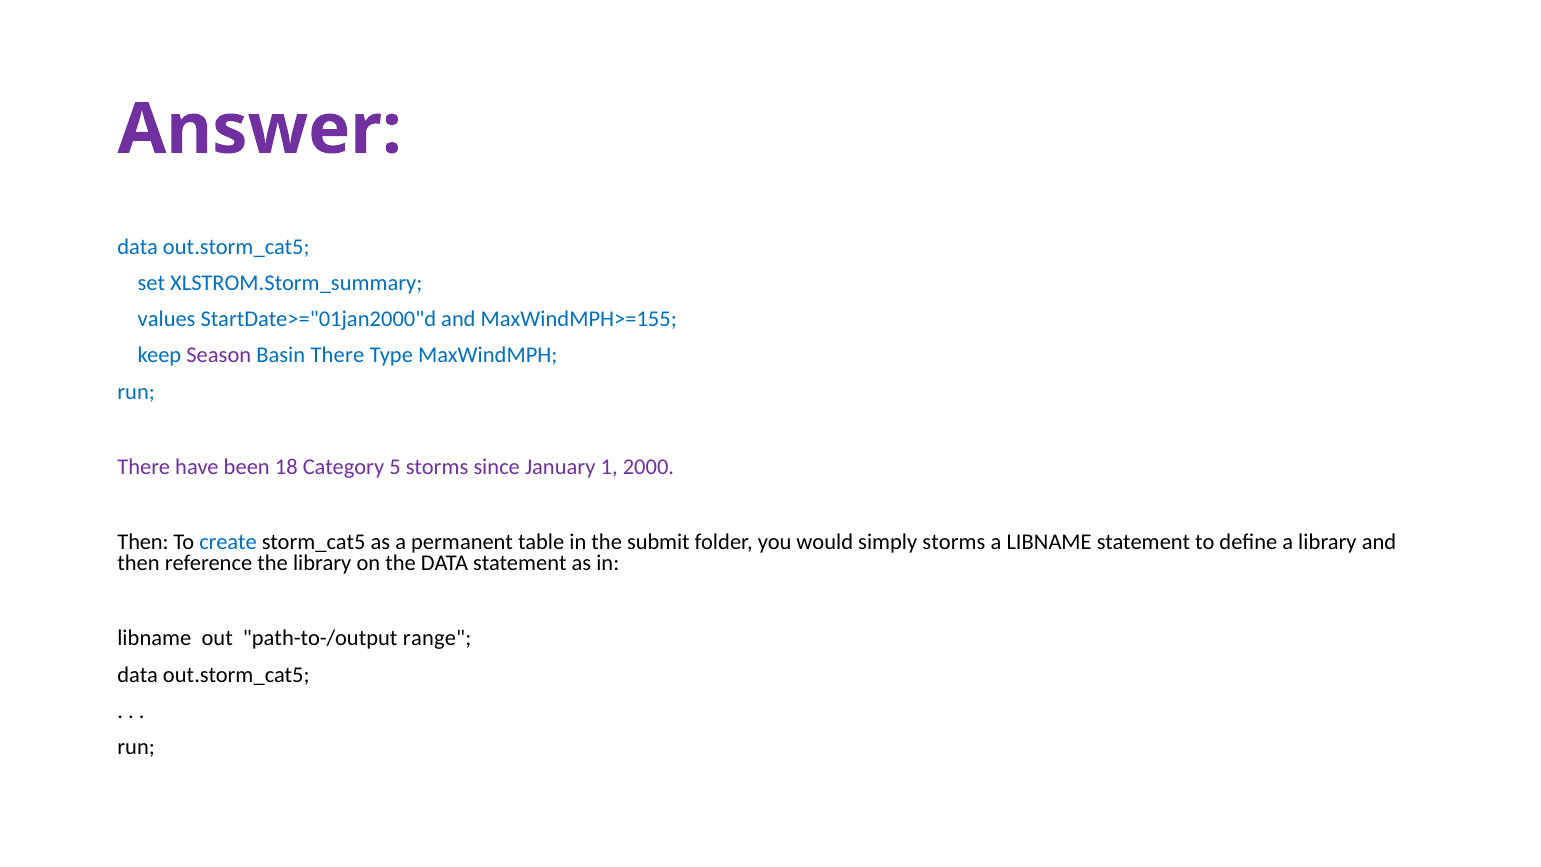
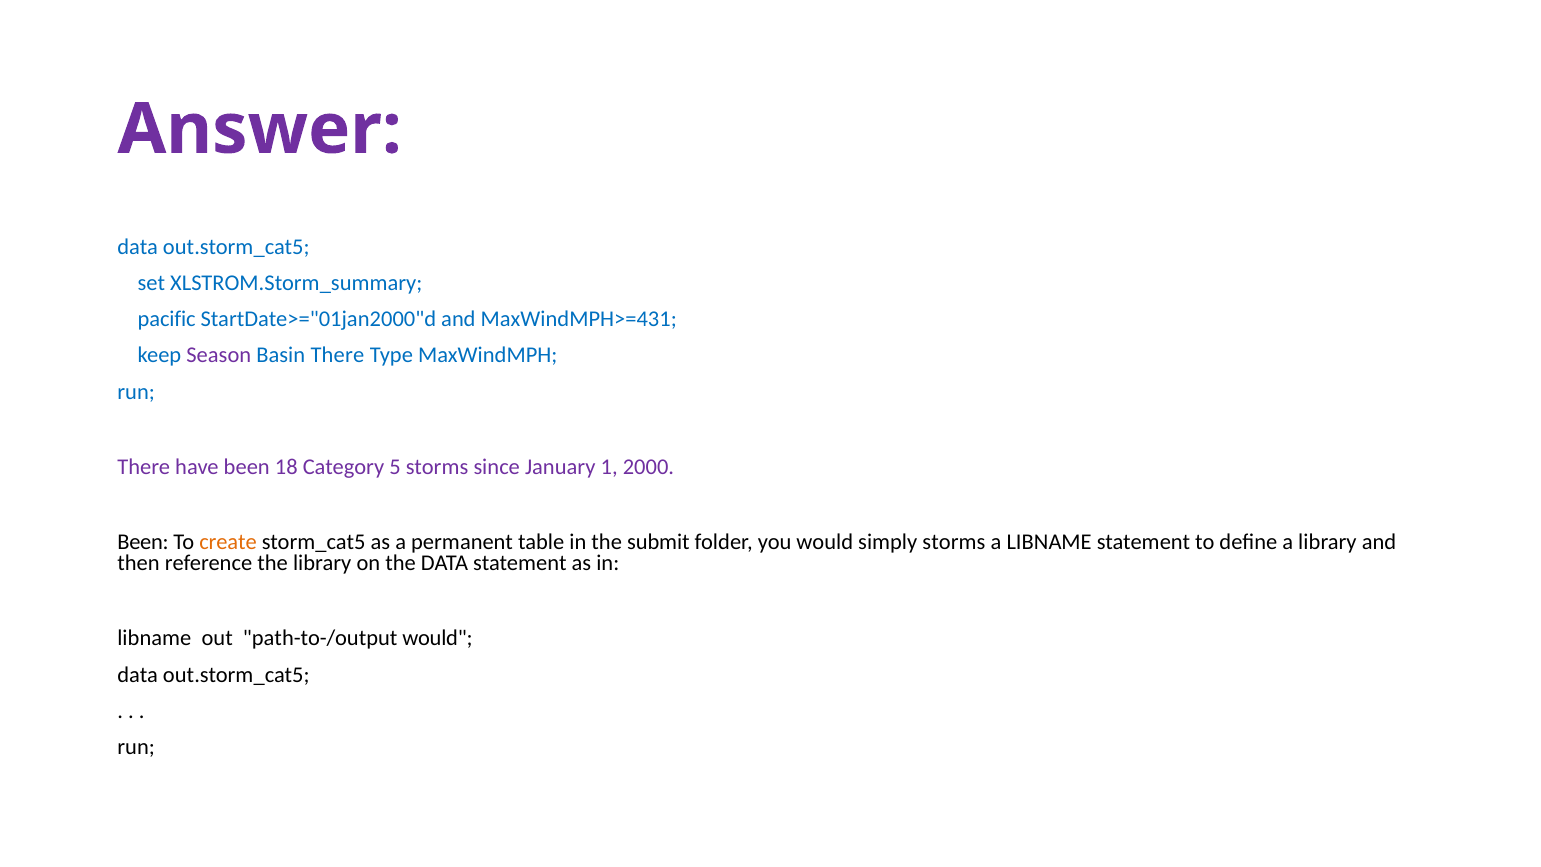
values: values -> pacific (167, 319)
MaxWindMPH>=155: MaxWindMPH>=155 -> MaxWindMPH>=431 (579, 319)
Then: Then -> Been (143, 542)
create colour: blue -> orange (228, 542)
path-to-/output range: range -> would (437, 638)
